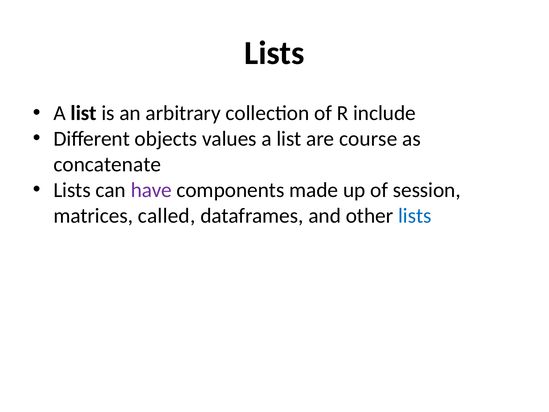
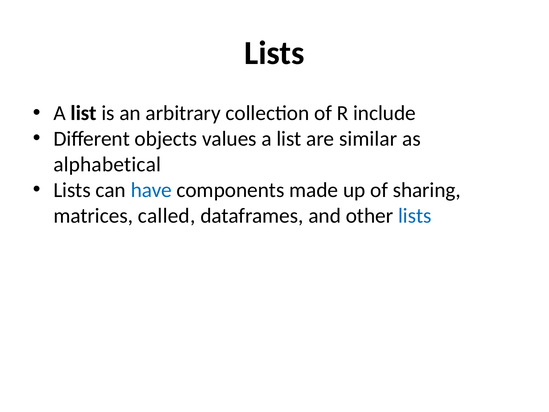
course: course -> similar (368, 139)
concatenate: concatenate -> alphabetical (107, 164)
have colour: purple -> blue (151, 190)
session: session -> sharing (427, 190)
